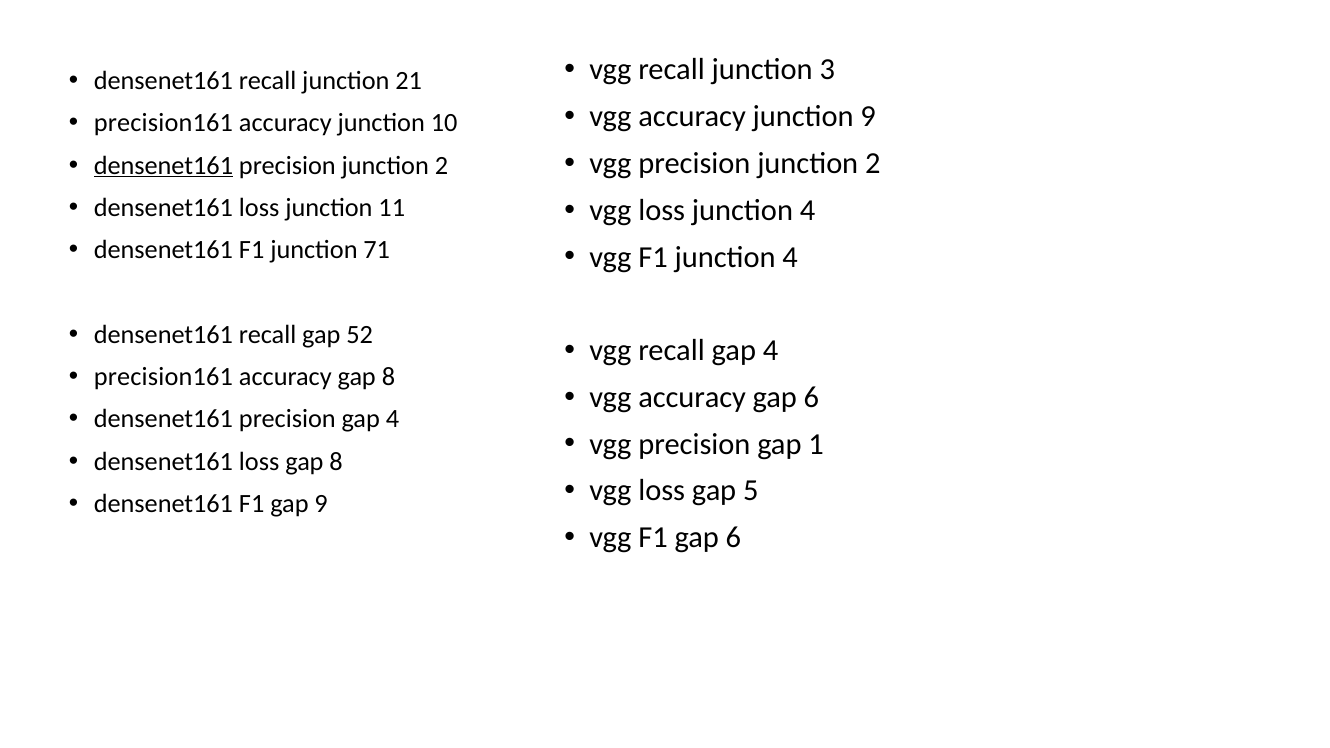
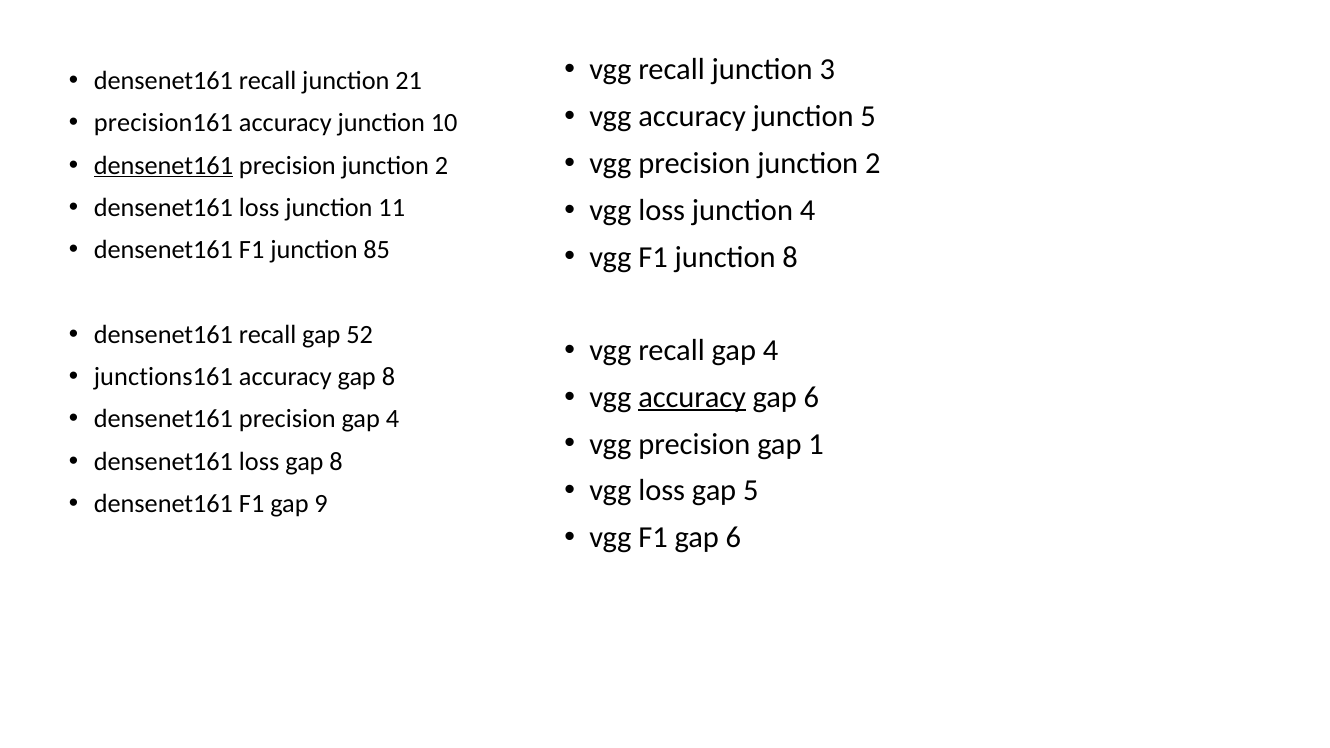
junction 9: 9 -> 5 (868, 117)
71: 71 -> 85 (377, 250)
F1 junction 4: 4 -> 8 (790, 257)
precision161: precision161 -> junctions161 (163, 377)
accuracy underline: none -> present (692, 397)
